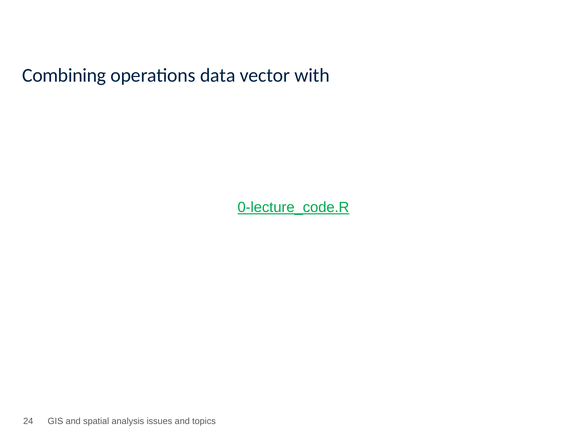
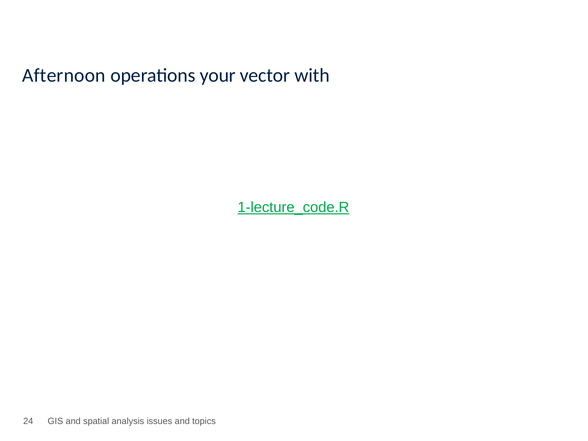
Combining: Combining -> Afternoon (64, 75)
data: data -> your (218, 75)
0-lecture_code.R: 0-lecture_code.R -> 1-lecture_code.R (293, 207)
